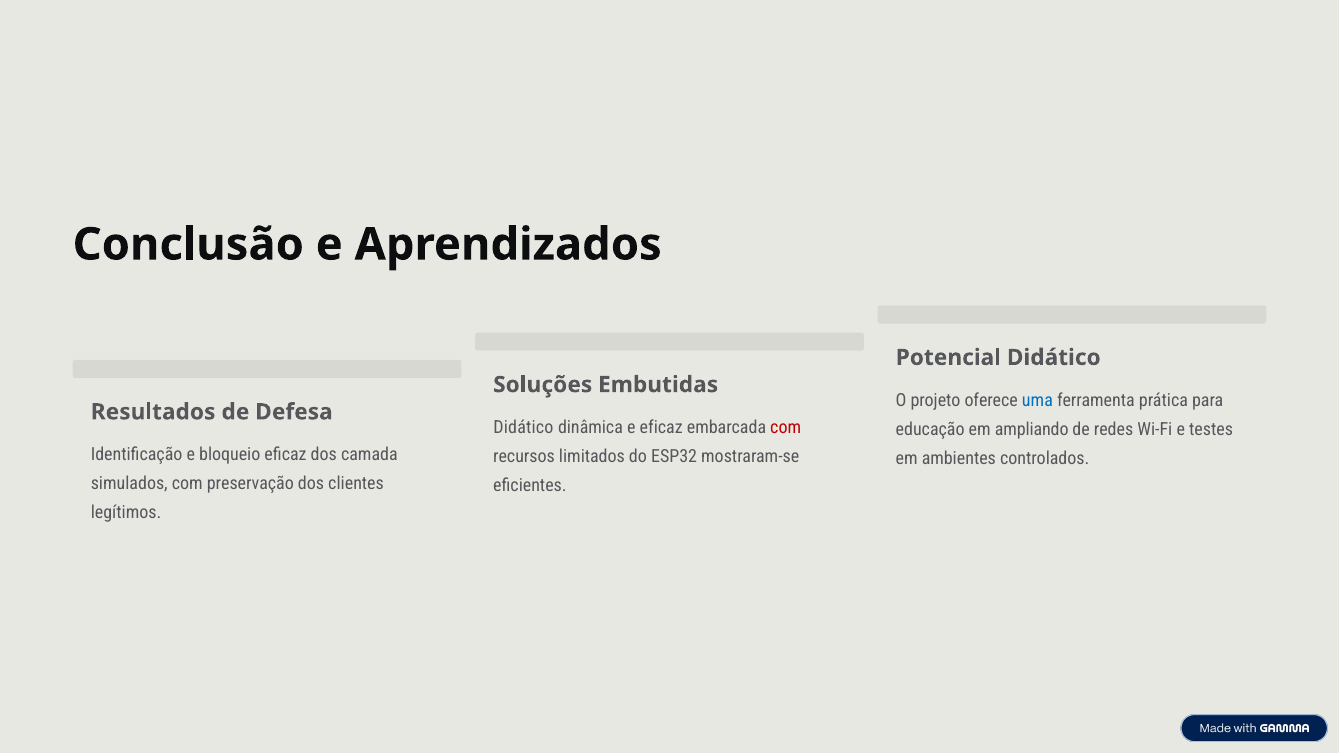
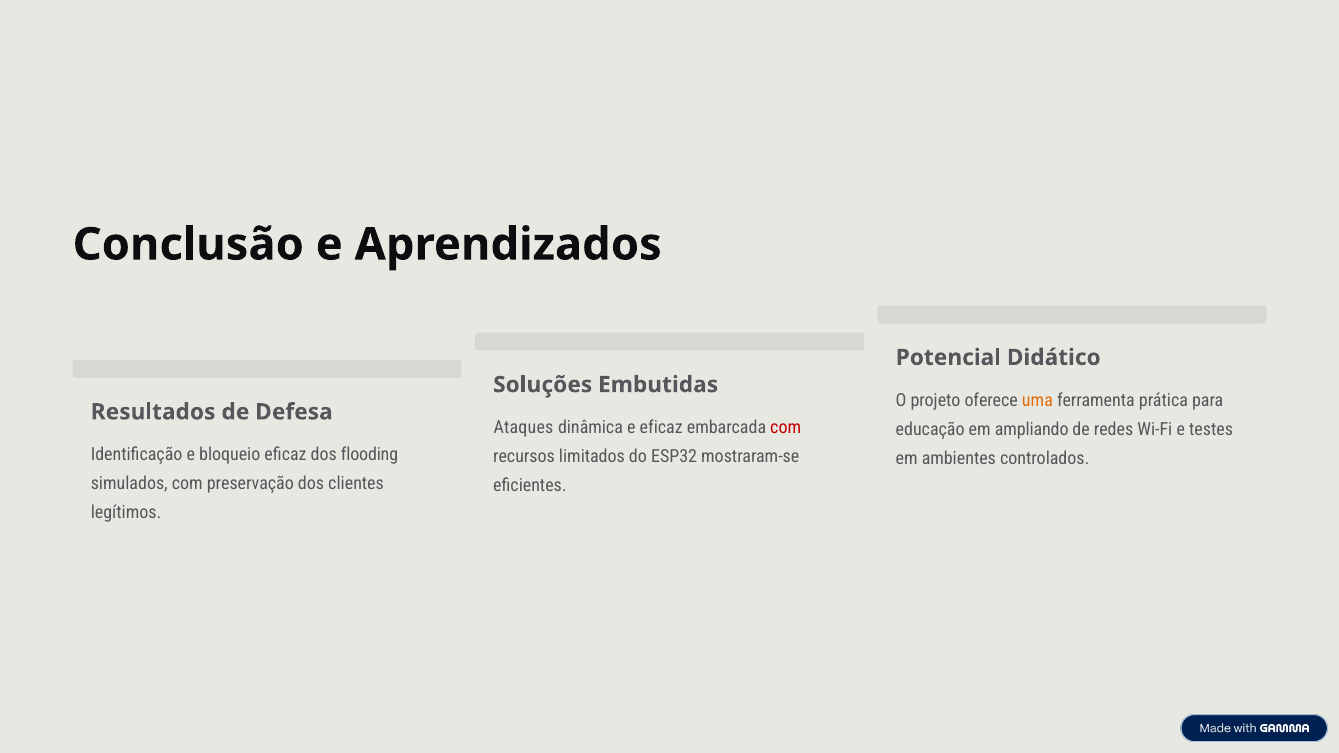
uma colour: blue -> orange (1037, 400)
Didático: Didático -> Ataques (523, 428)
camada: camada -> flooding (370, 455)
